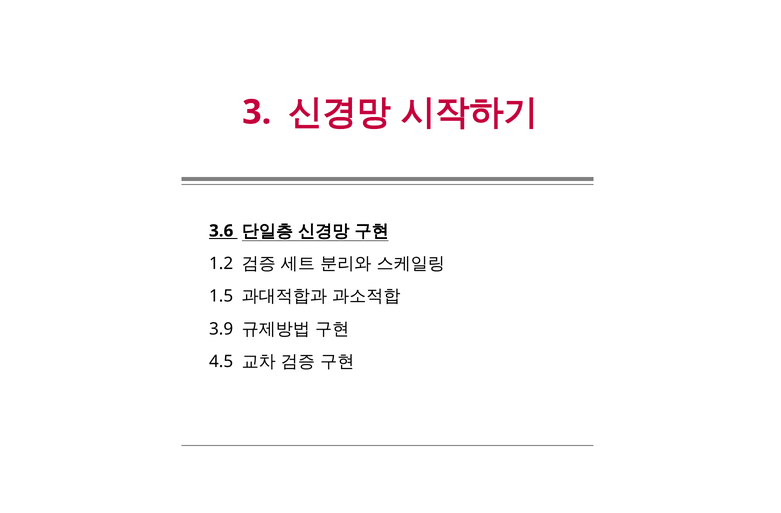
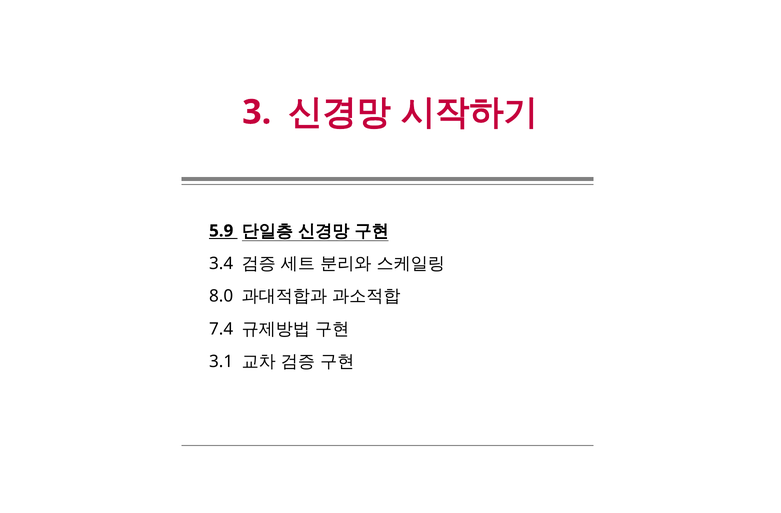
3.6: 3.6 -> 5.9 (221, 231)
1.2: 1.2 -> 3.4 (221, 264)
1.5: 1.5 -> 8.0 (221, 296)
3.9: 3.9 -> 7.4 (221, 329)
4.5: 4.5 -> 3.1 (221, 362)
